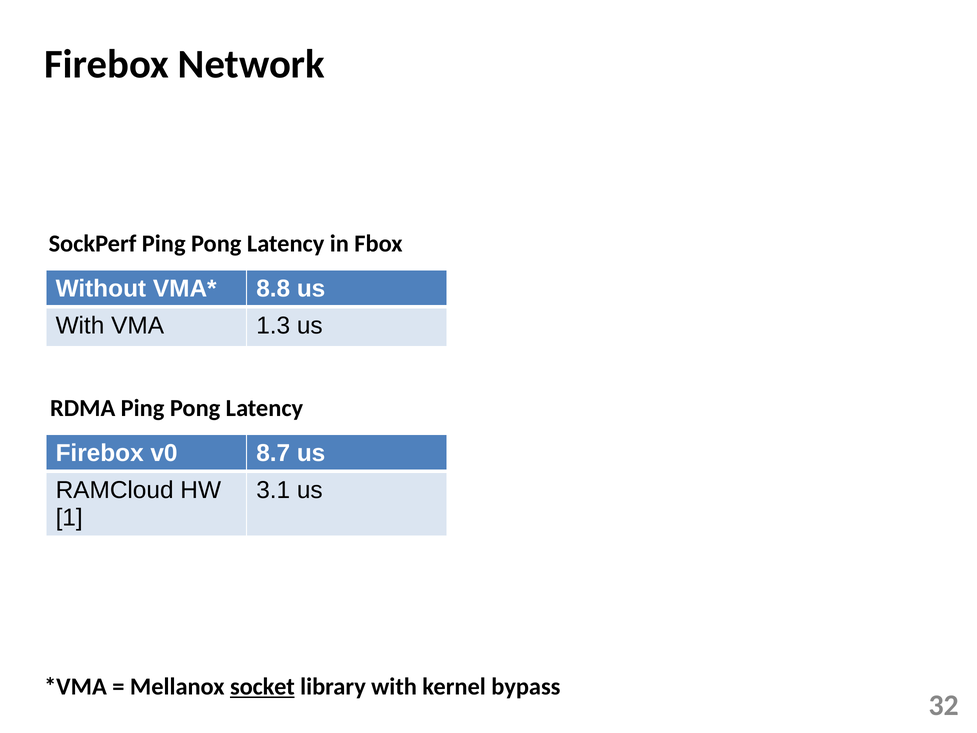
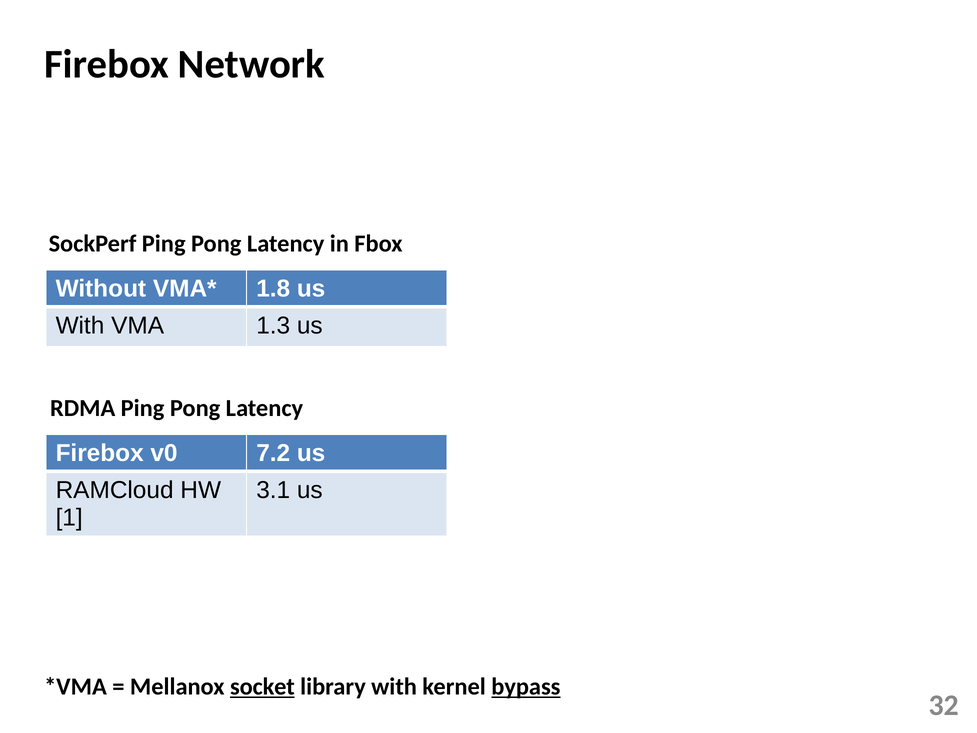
8.8: 8.8 -> 1.8 (273, 289)
8.7: 8.7 -> 7.2 (273, 453)
bypass underline: none -> present (526, 686)
